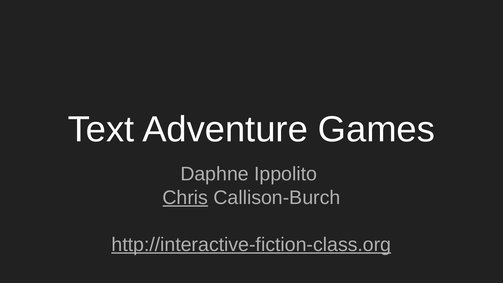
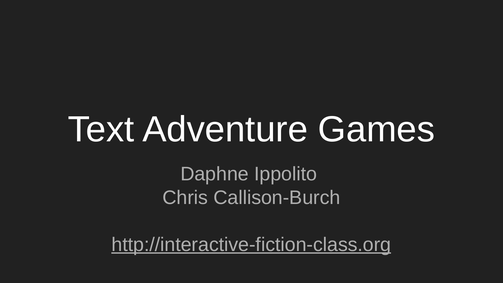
Chris underline: present -> none (185, 198)
